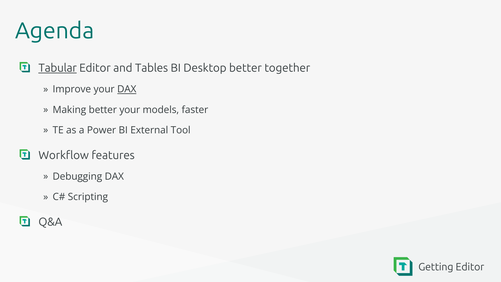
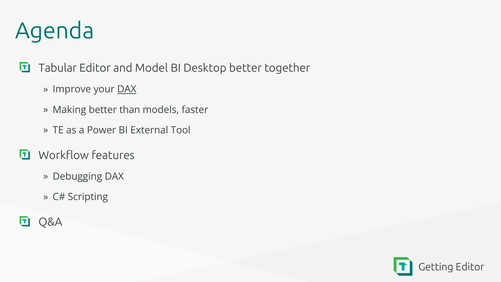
Tabular underline: present -> none (58, 68)
Tables: Tables -> Model (151, 68)
better your: your -> than (130, 110)
